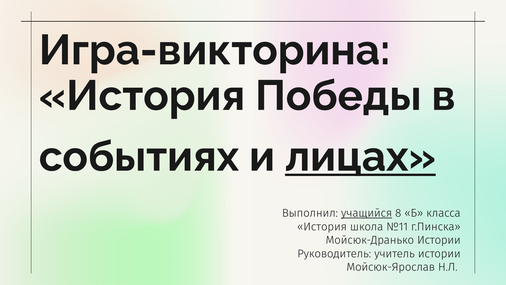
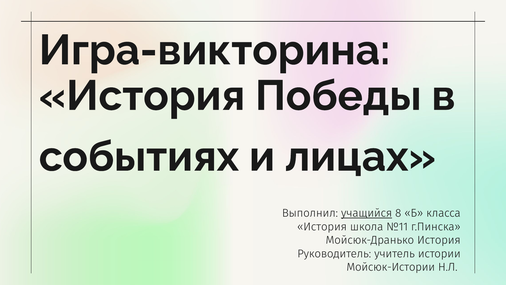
лицах underline: present -> none (360, 157)
Мойсюк-Дранько Истории: Истории -> История (439, 240)
Мойсюк-Ярослав: Мойсюк-Ярослав -> Мойсюк-Истории (391, 267)
